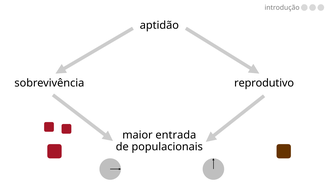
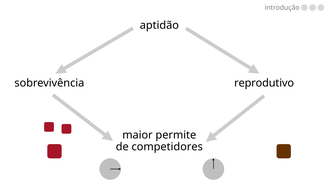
entrada: entrada -> permite (176, 135)
populacionais: populacionais -> competidores (167, 147)
